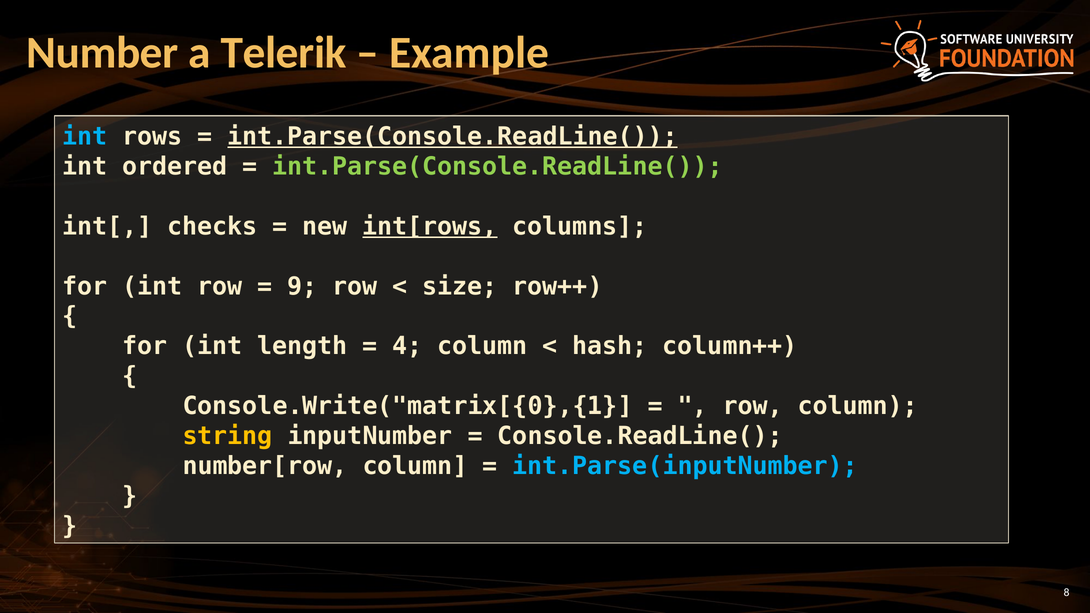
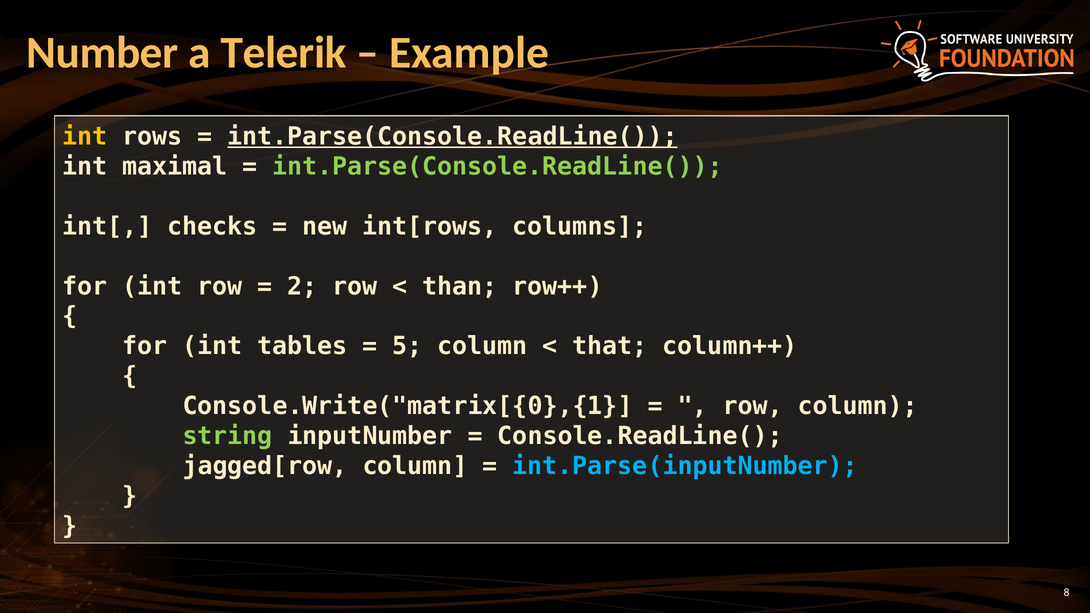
int colour: light blue -> yellow (85, 137)
ordered: ordered -> maximal (175, 167)
int[rows underline: present -> none (430, 226)
9: 9 -> 2 (302, 286)
size: size -> than (460, 286)
length: length -> tables (302, 346)
4: 4 -> 5 (407, 346)
hash: hash -> that (610, 346)
string colour: yellow -> light green (227, 436)
number[row: number[row -> jagged[row (265, 466)
